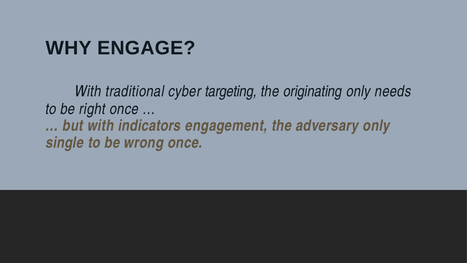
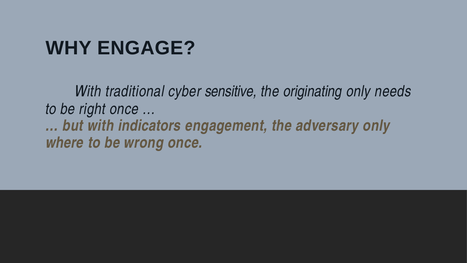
targeting: targeting -> sensitive (231, 91)
single: single -> where (65, 142)
